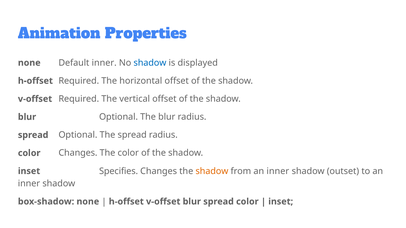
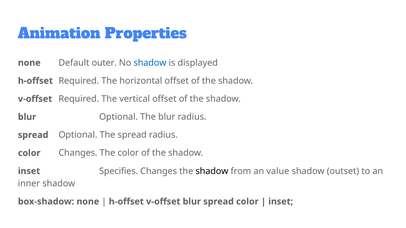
Default inner: inner -> outer (104, 63)
shadow colour: orange -> black (212, 171)
from an inner: inner -> value (278, 171)
